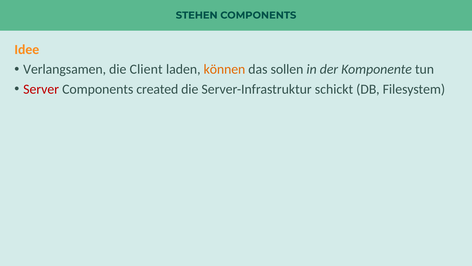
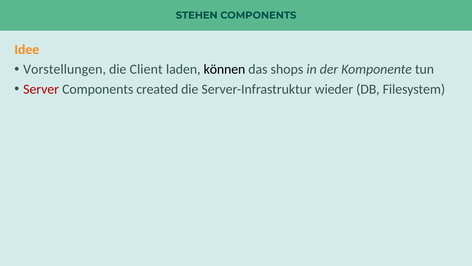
Verlangsamen: Verlangsamen -> Vorstellungen (65, 69)
können colour: orange -> black (224, 69)
sollen: sollen -> shops (287, 69)
schickt: schickt -> wieder (334, 89)
